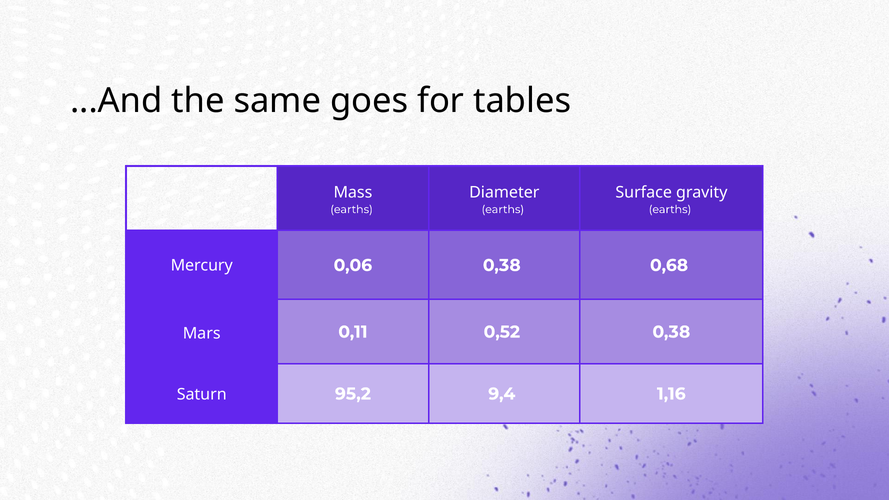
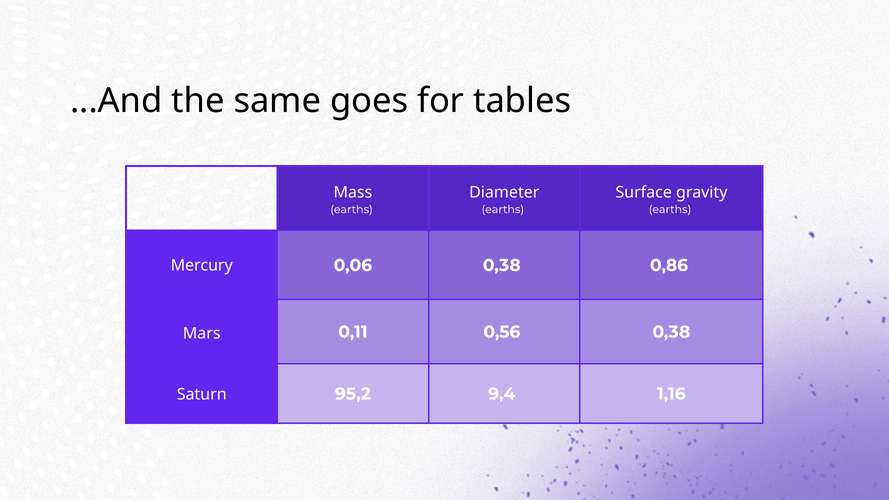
0,68: 0,68 -> 0,86 (669, 265)
0,52: 0,52 -> 0,56 (502, 332)
